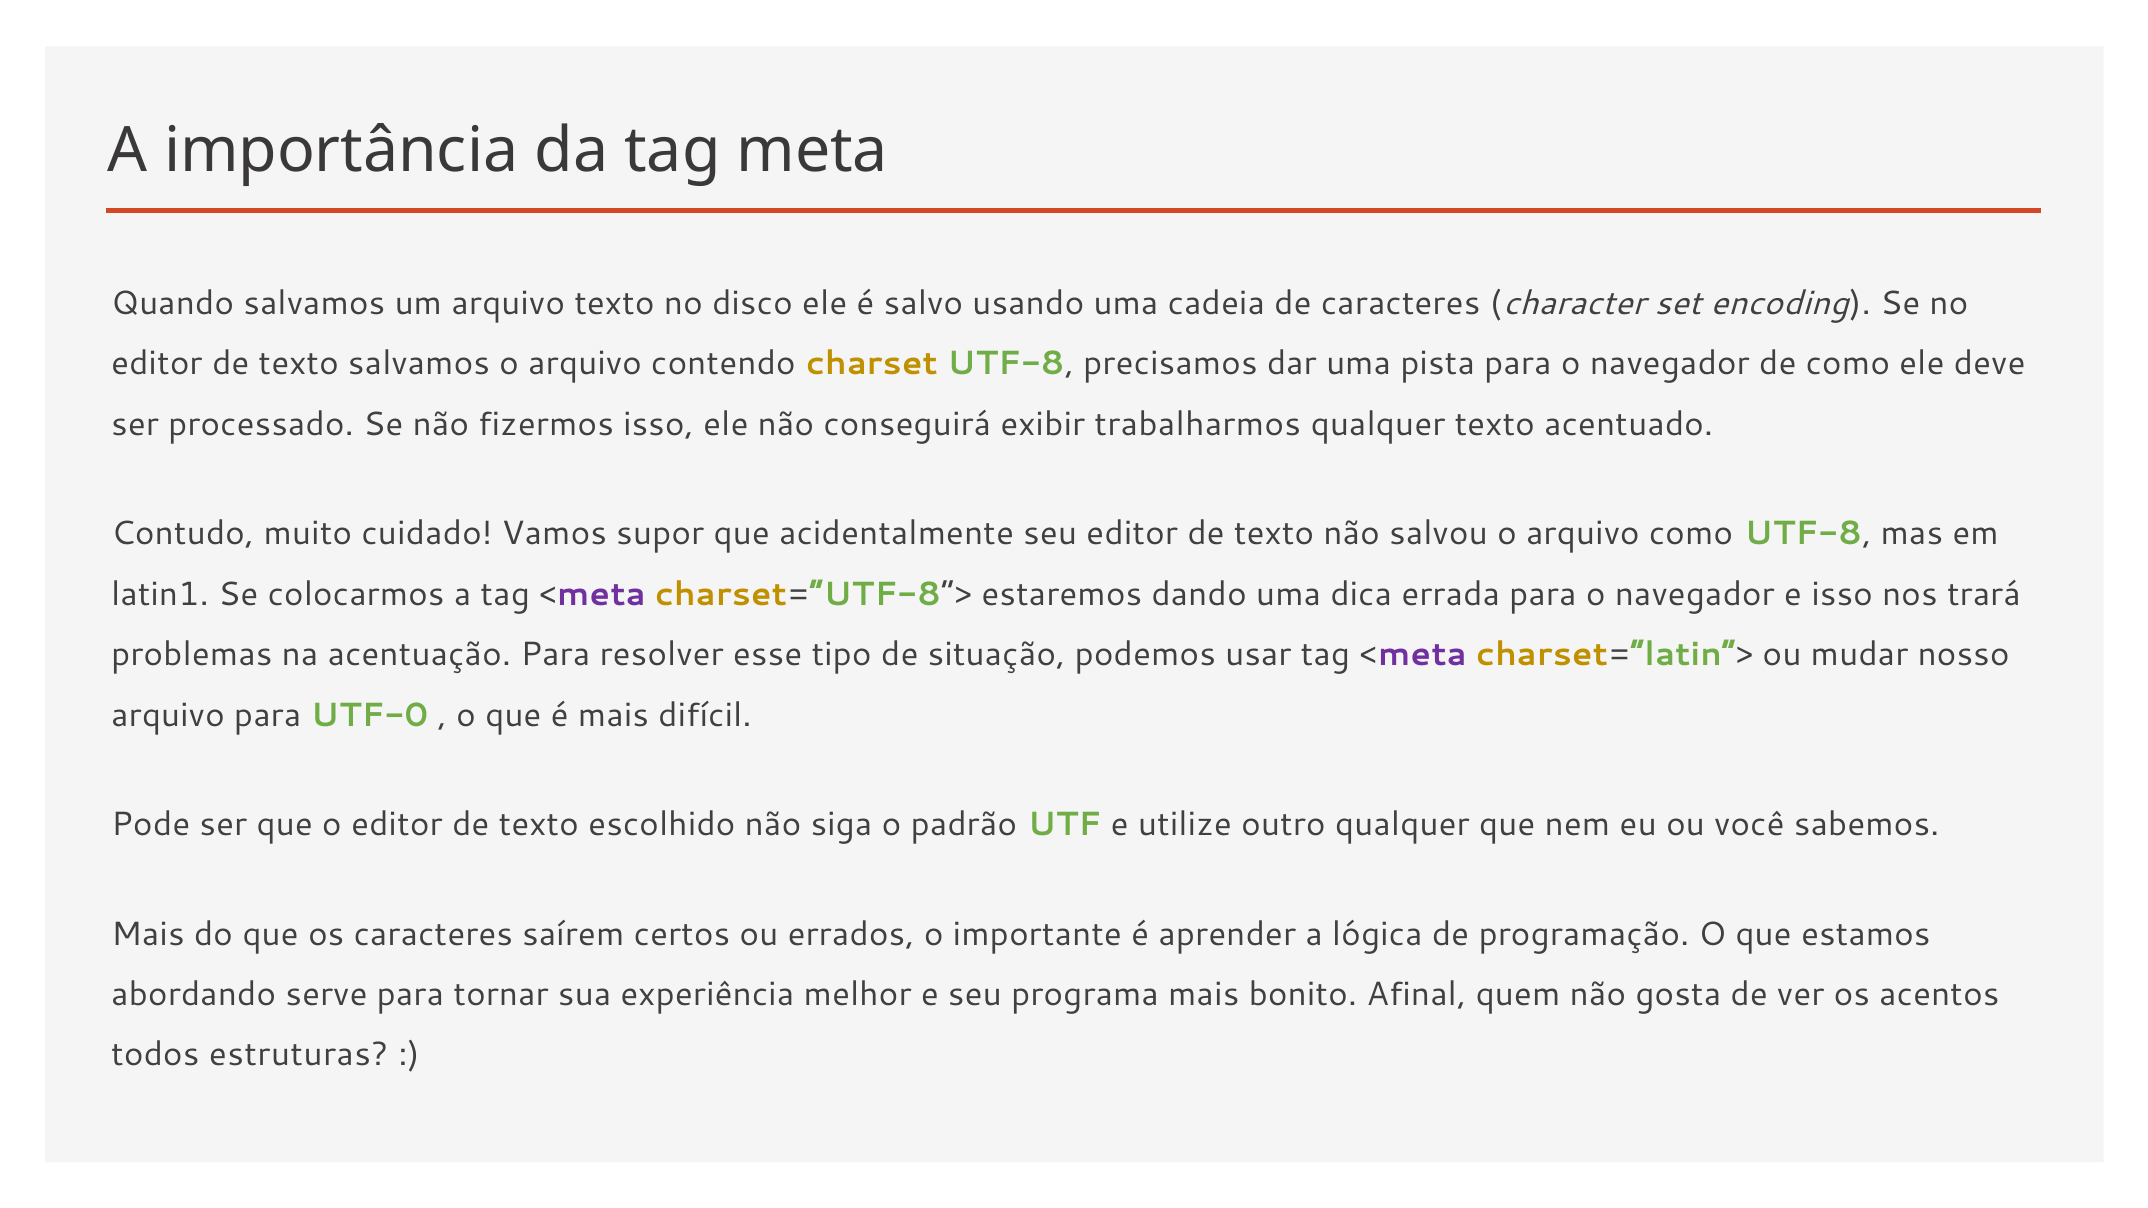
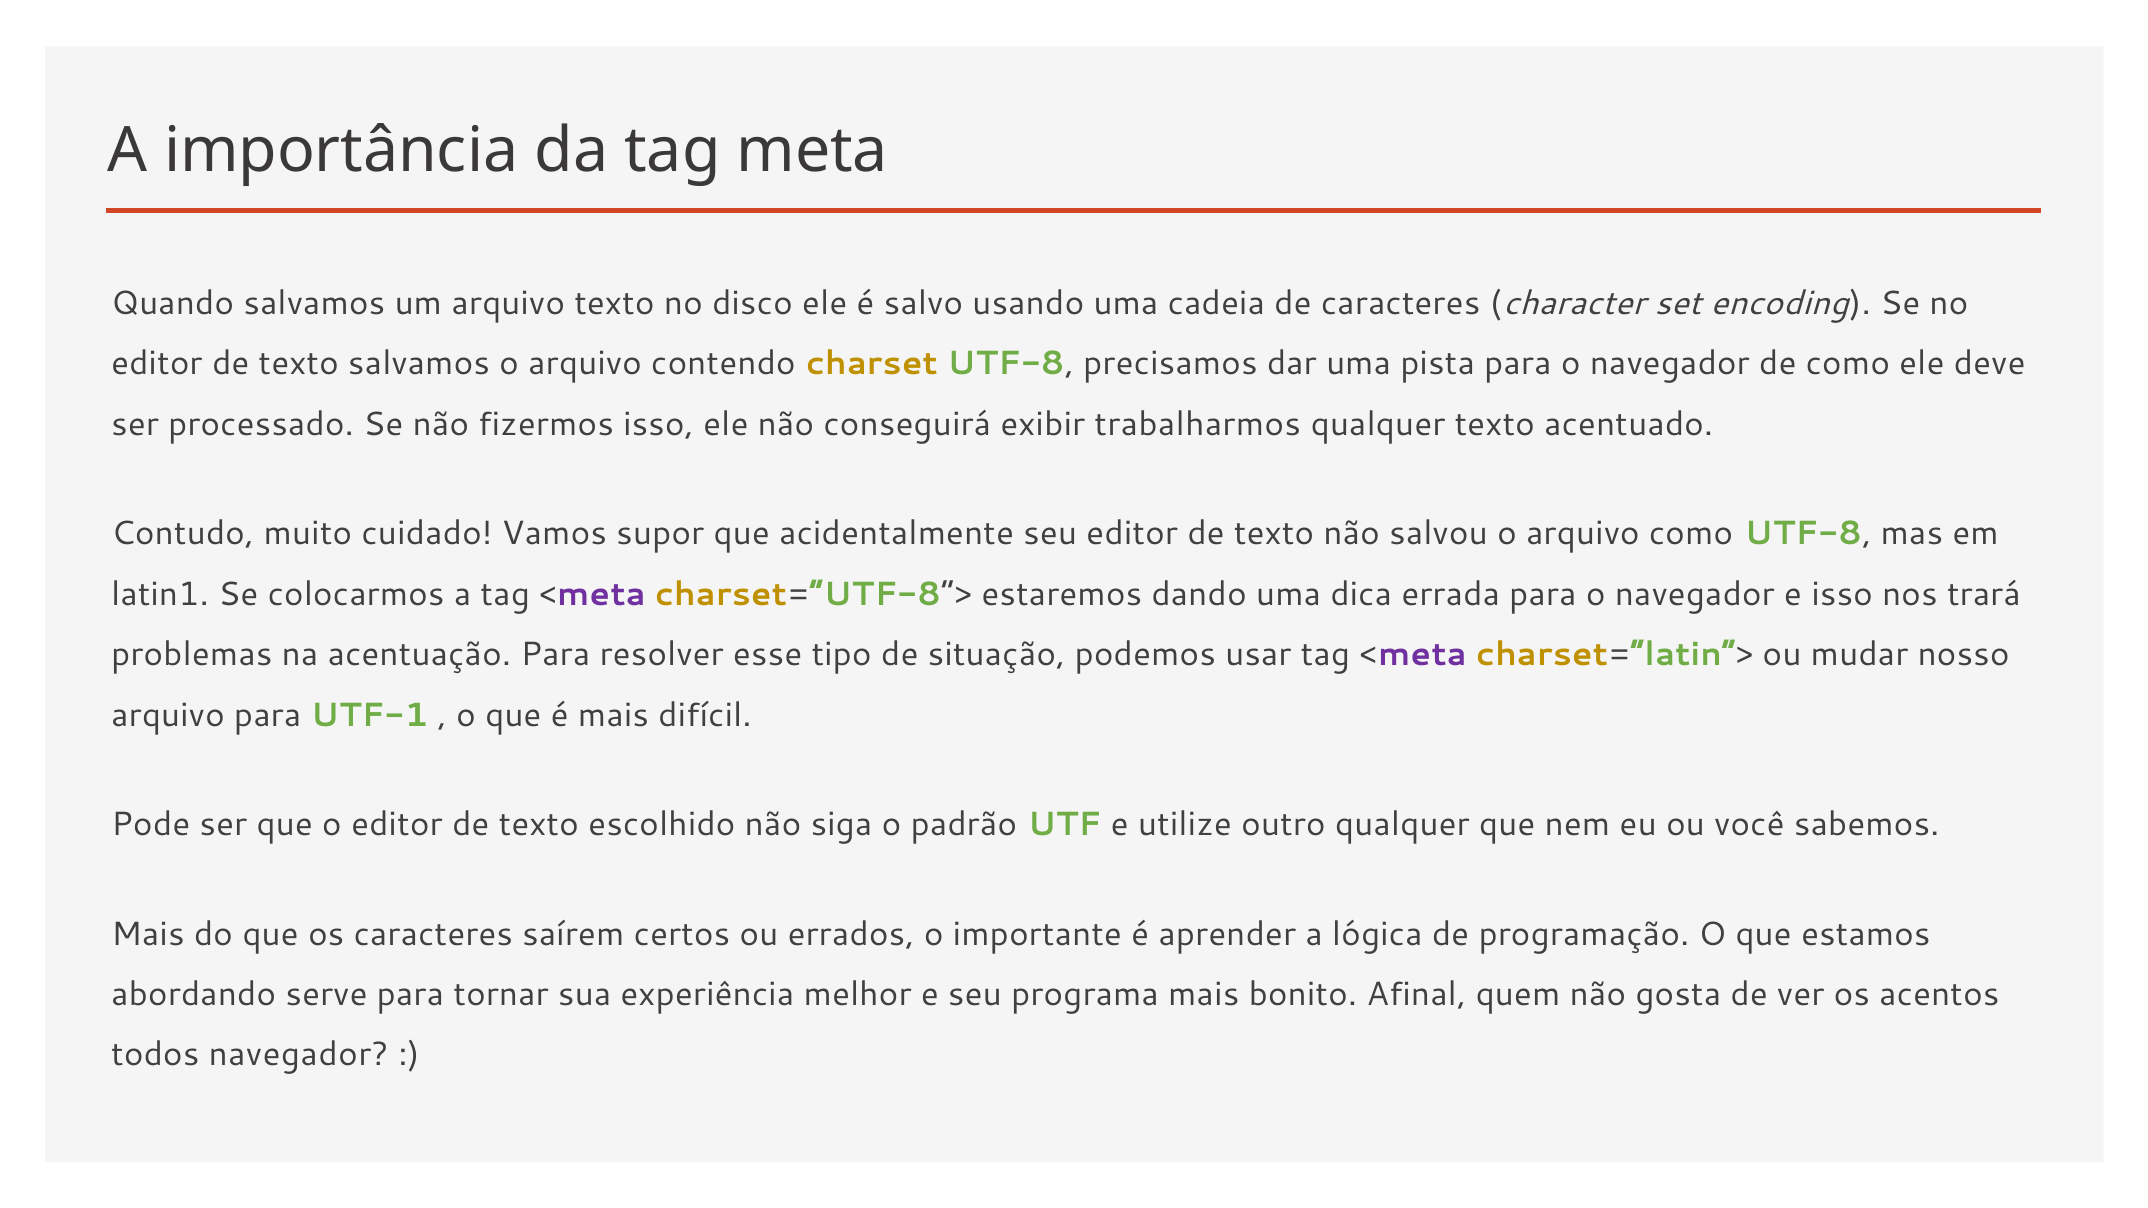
UTF-0: UTF-0 -> UTF-1 (369, 715)
todos estruturas: estruturas -> navegador (299, 1055)
